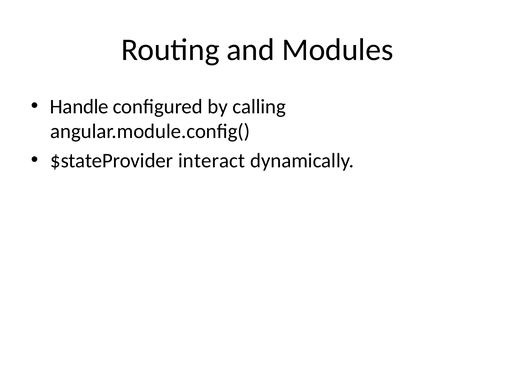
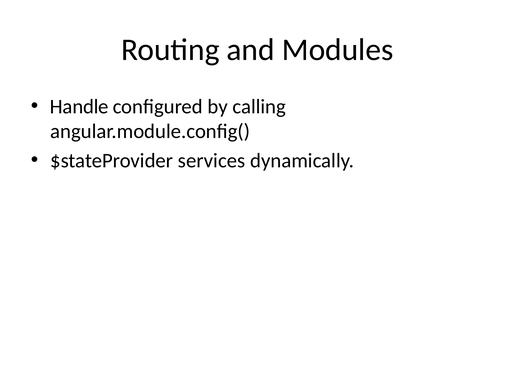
interact: interact -> services (212, 161)
